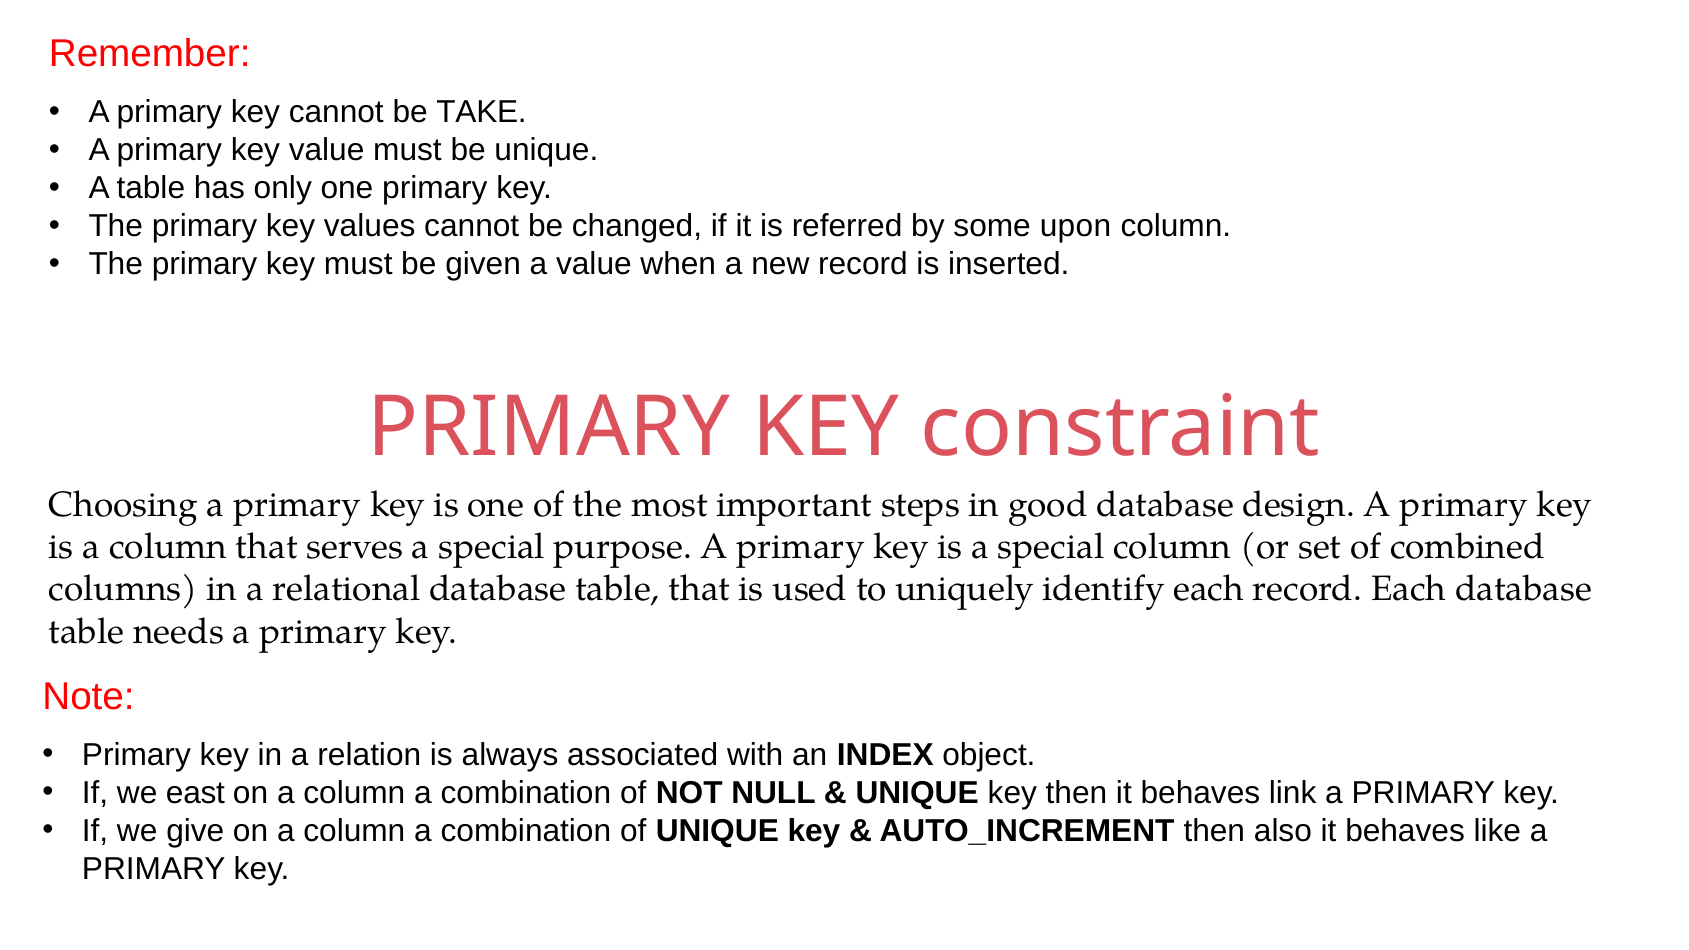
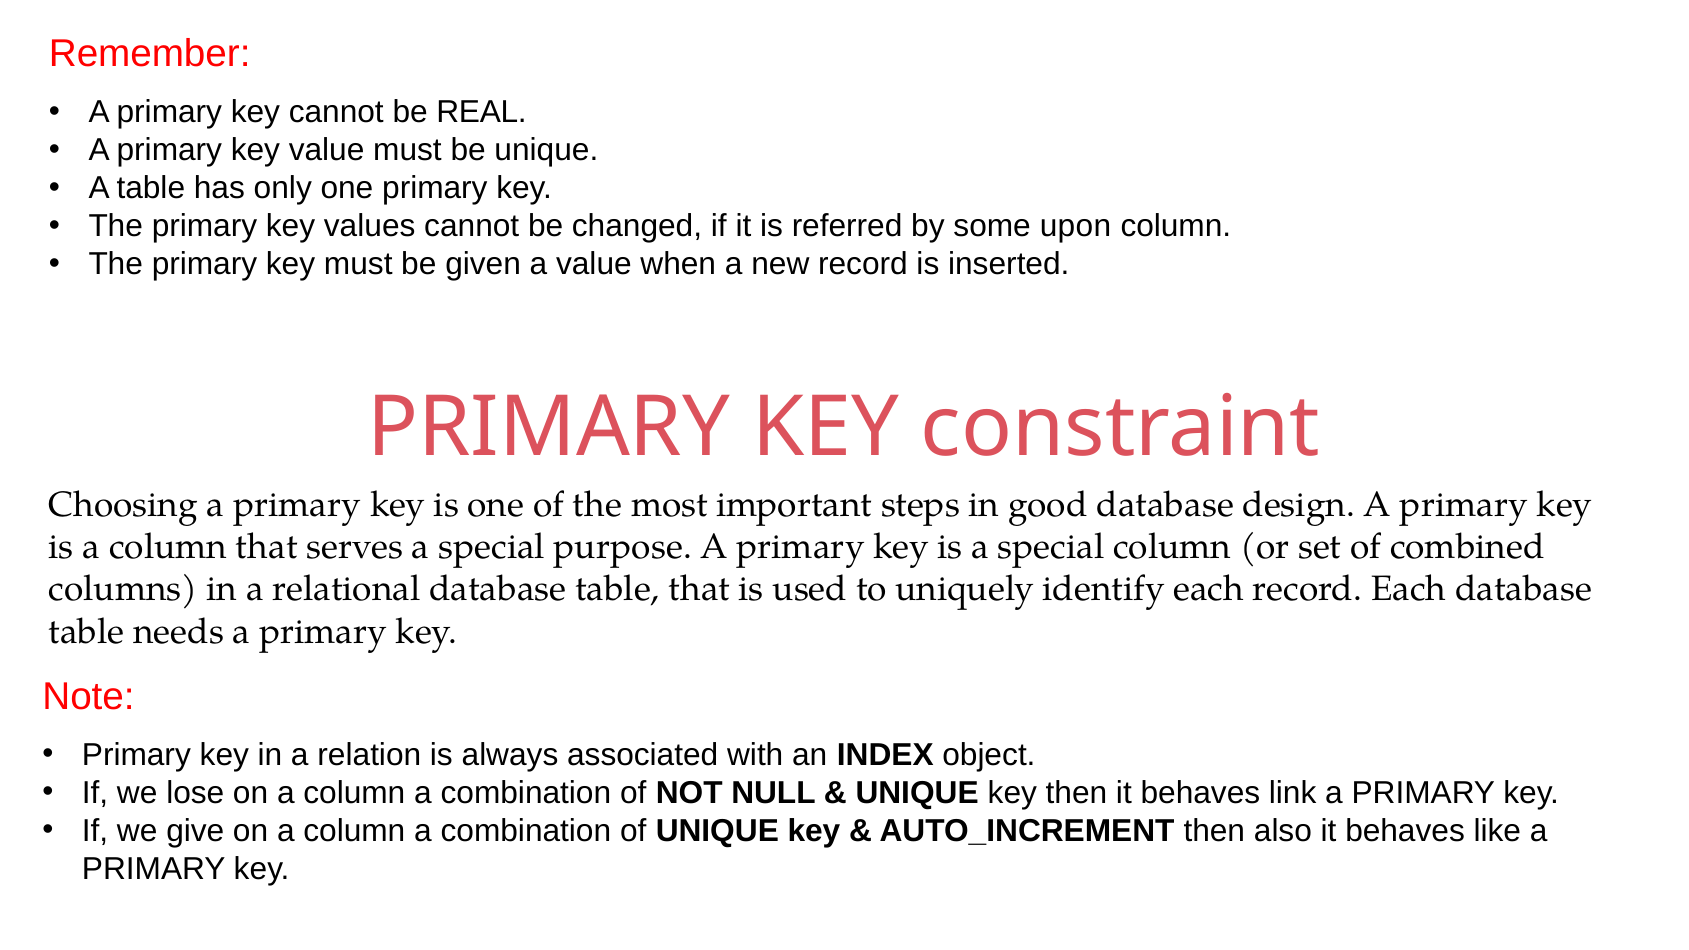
TAKE: TAKE -> REAL (482, 112)
east: east -> lose (195, 793)
